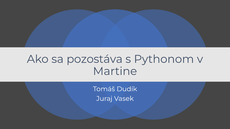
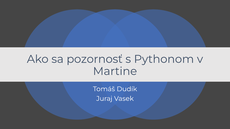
pozostáva: pozostáva -> pozornosť (95, 59)
